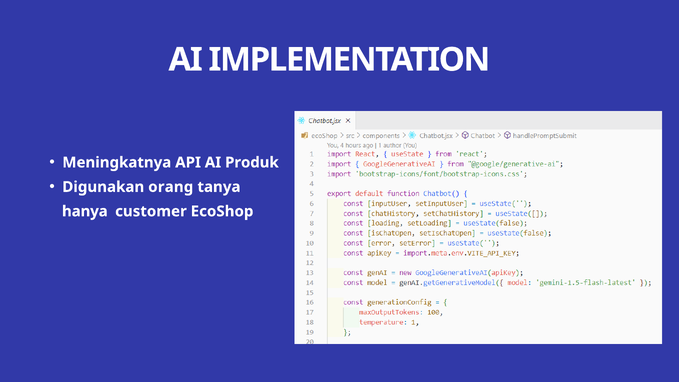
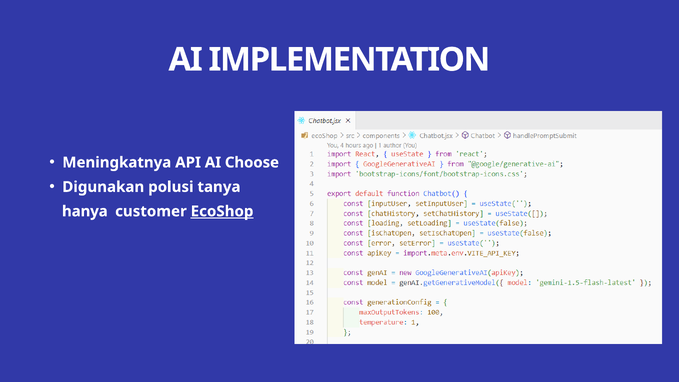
Produk: Produk -> Choose (252, 162)
orang: orang -> polusi (171, 187)
EcoShop underline: none -> present (222, 211)
